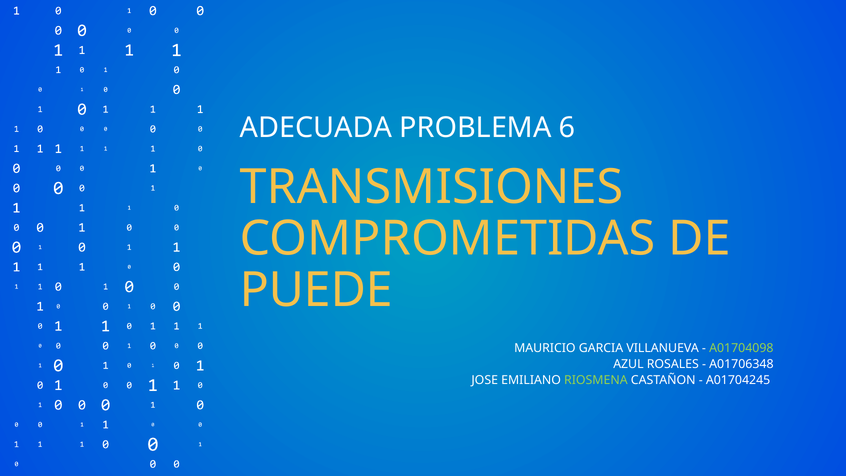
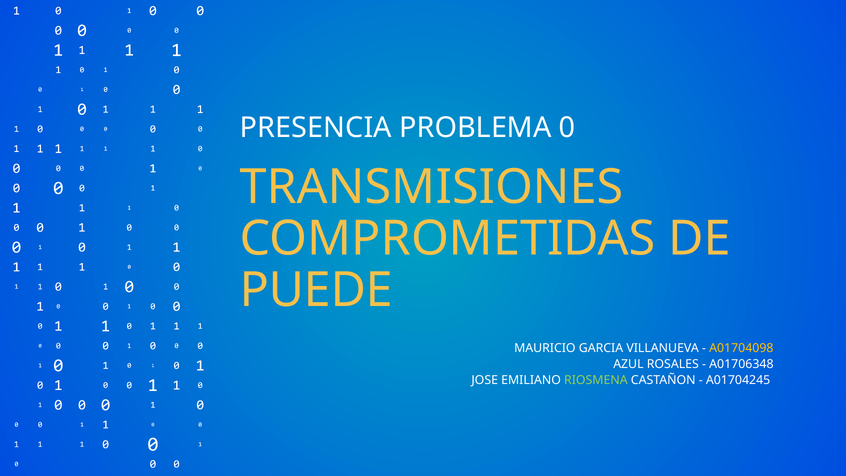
ADECUADA: ADECUADA -> PRESENCIA (316, 128)
6: 6 -> 0 (567, 128)
A01704098 colour: light green -> yellow (741, 348)
